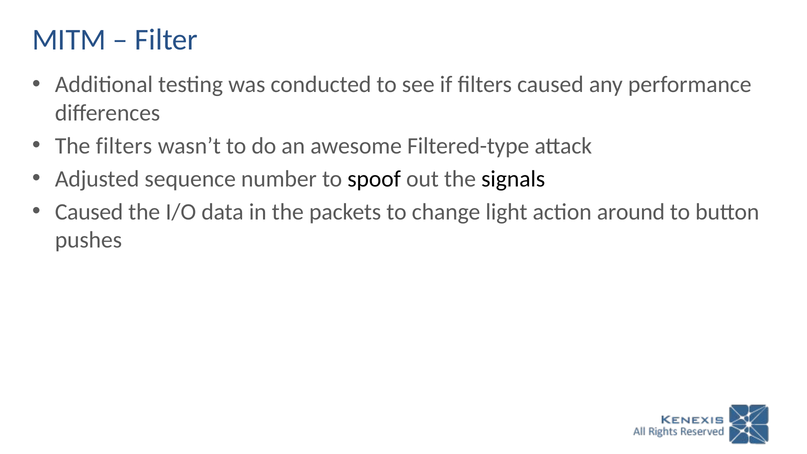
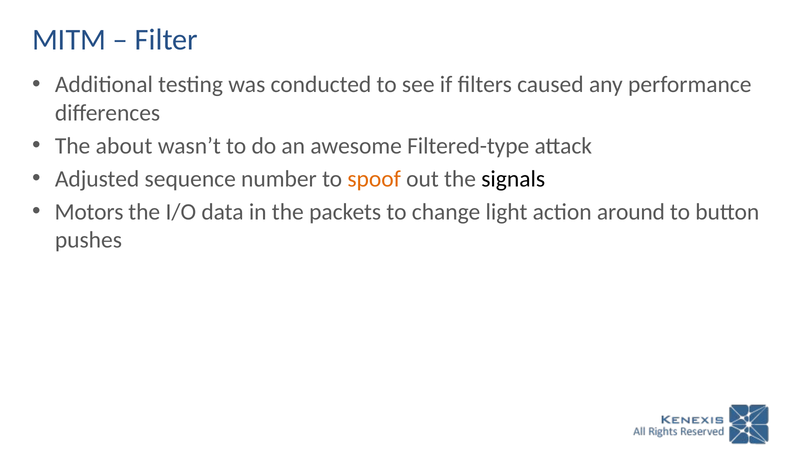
The filters: filters -> about (124, 146)
spoof colour: black -> orange (374, 179)
Caused: Caused -> Motors (89, 212)
